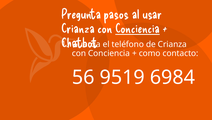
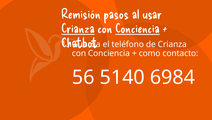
Pregunta: Pregunta -> Remisión (81, 14)
Crianza underline: none -> present (78, 29)
9519: 9519 -> 5140 (122, 77)
